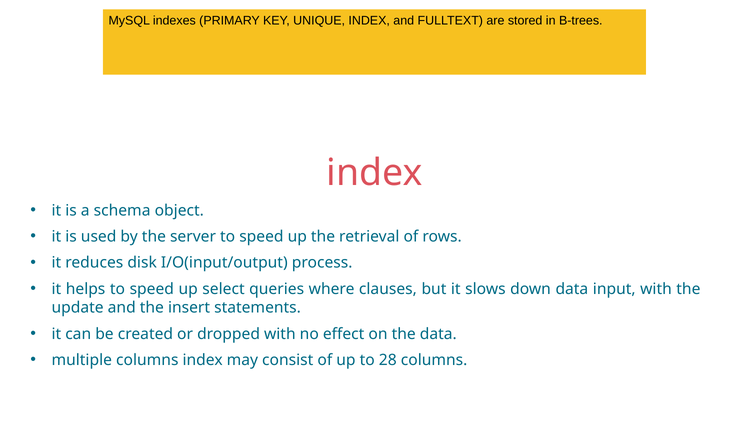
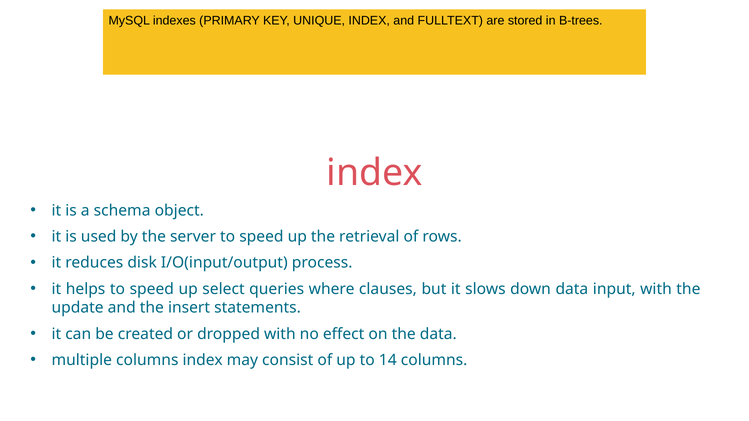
28: 28 -> 14 (388, 360)
